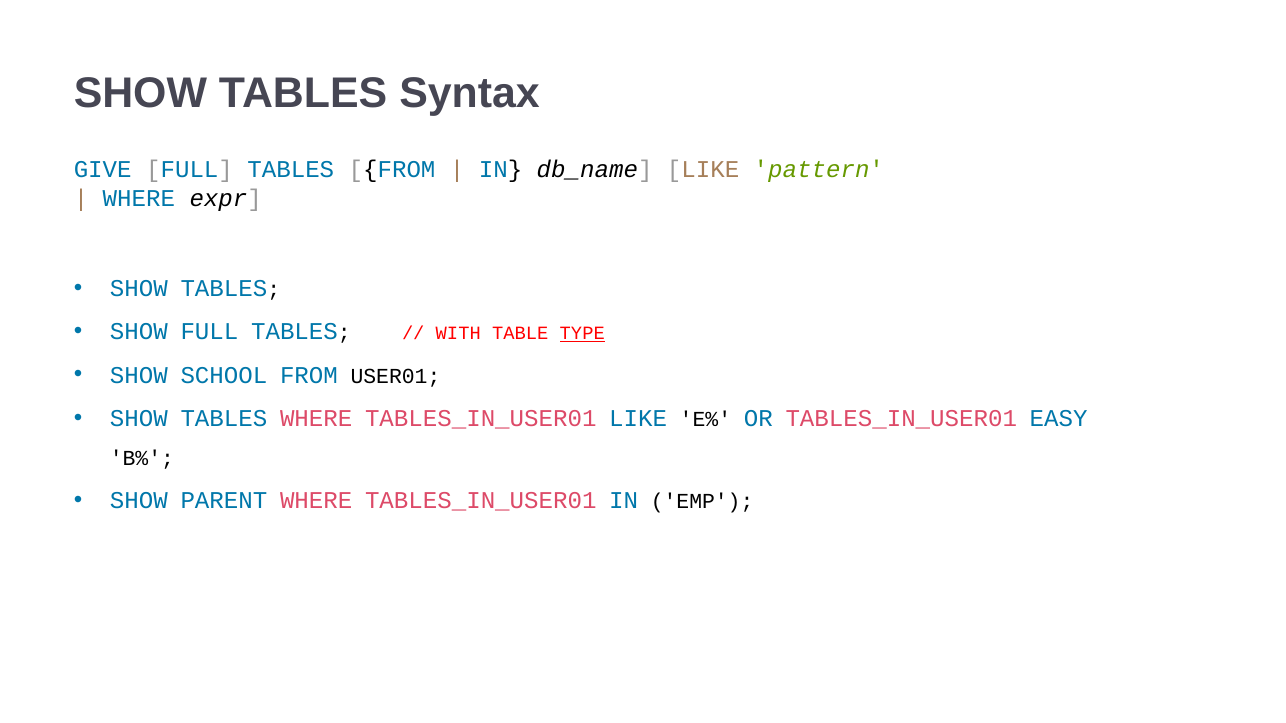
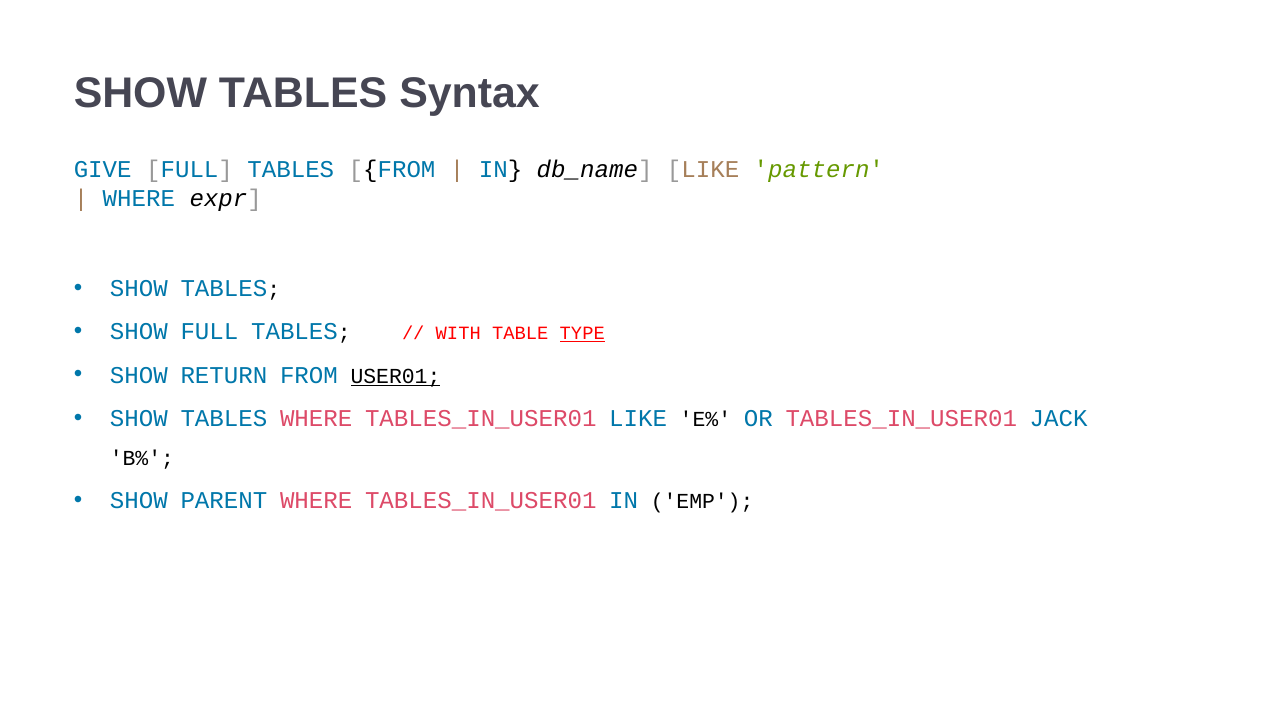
SCHOOL: SCHOOL -> RETURN (224, 376)
USER01 underline: none -> present (395, 376)
EASY: EASY -> JACK (1059, 419)
